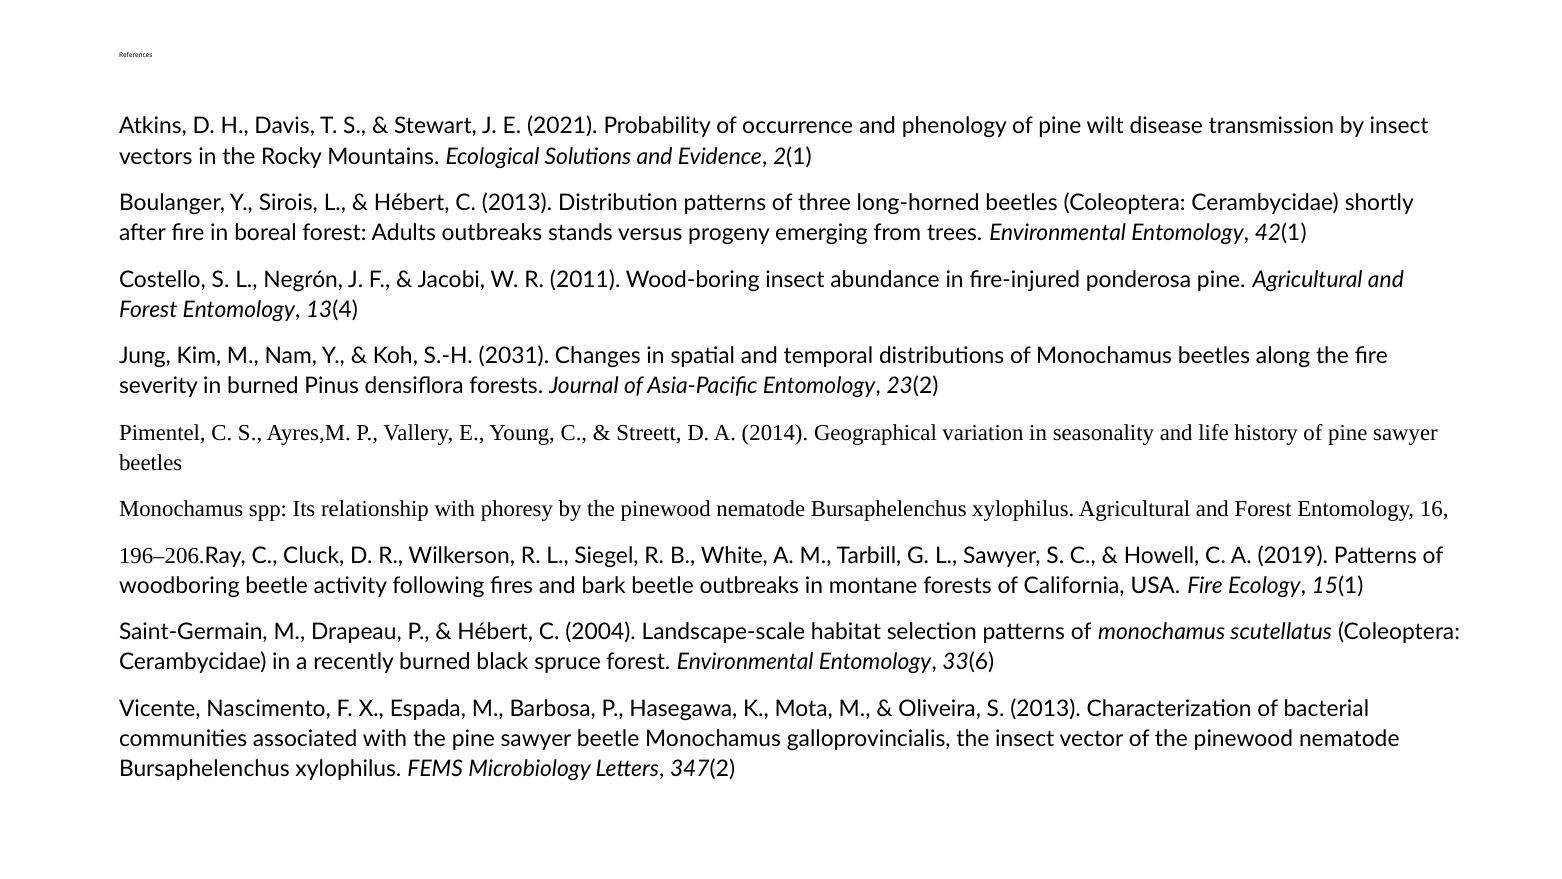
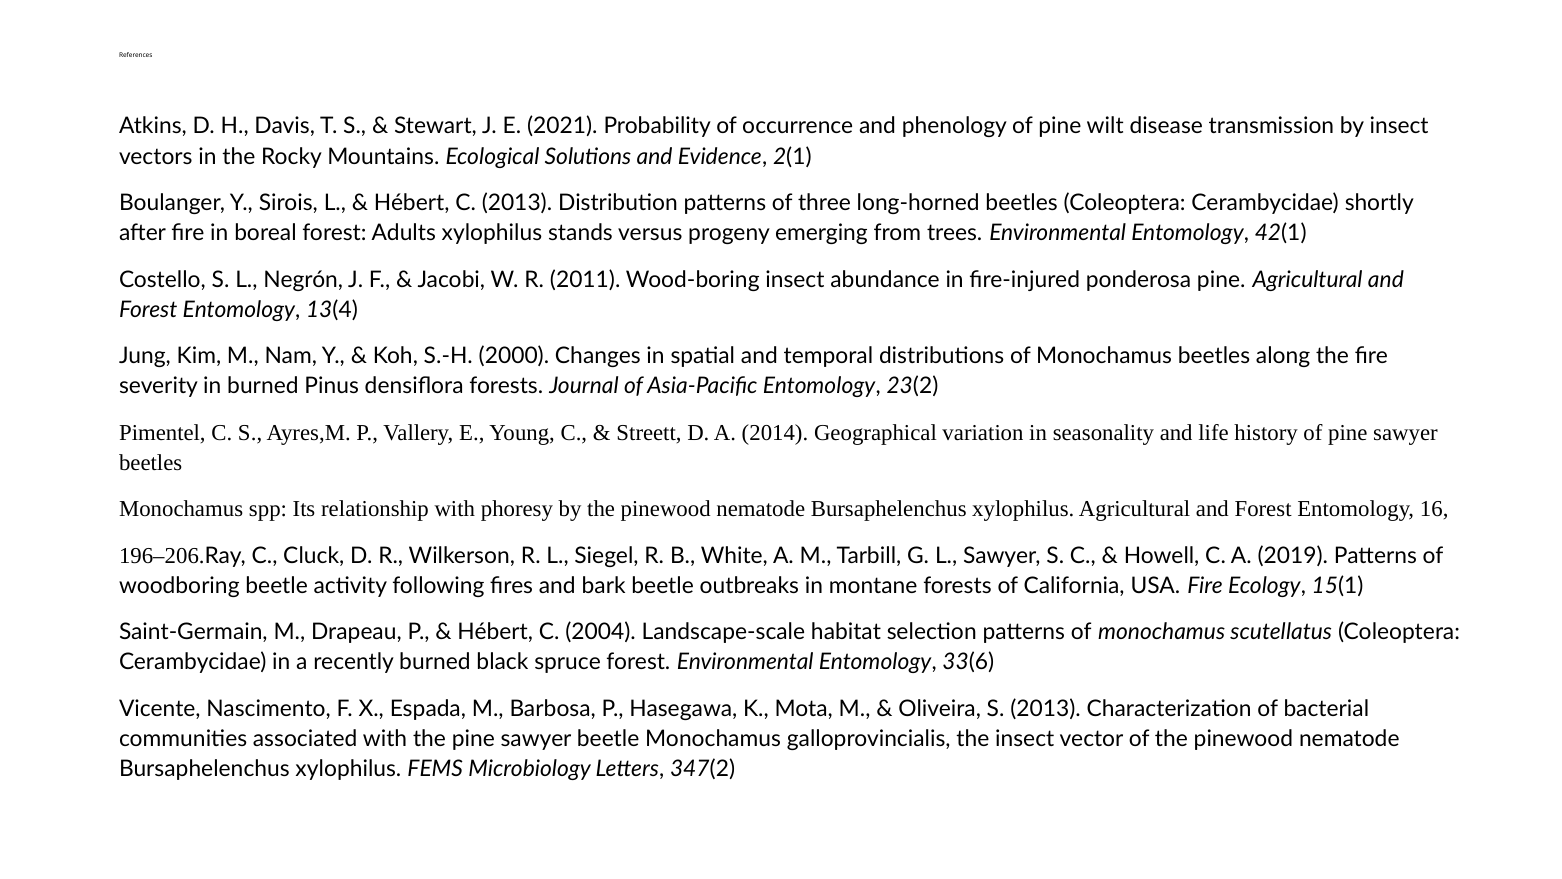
Adults outbreaks: outbreaks -> xylophilus (492, 233)
2031: 2031 -> 2000 (514, 356)
